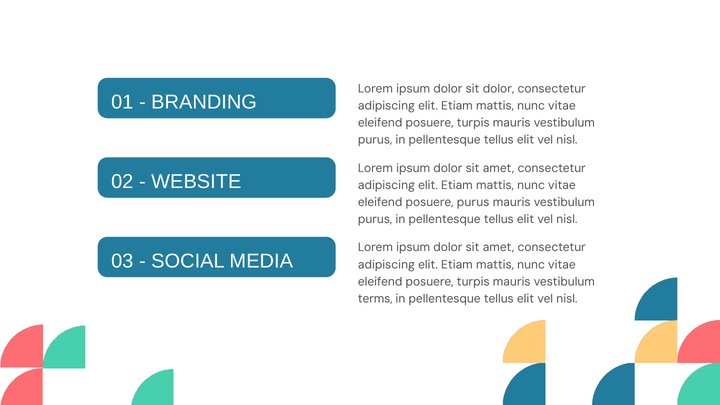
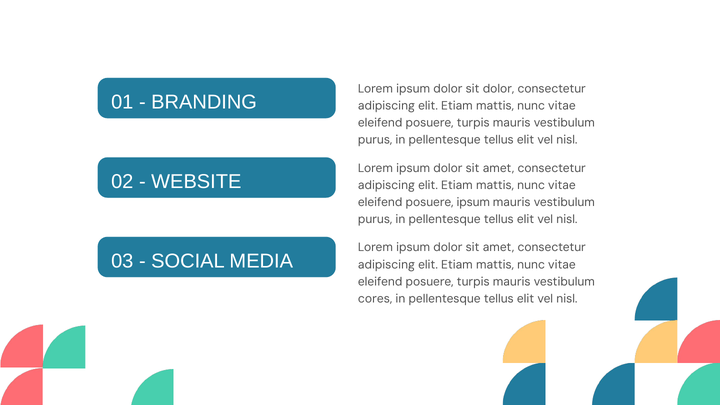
posuere purus: purus -> ipsum (473, 202)
terms: terms -> cores (375, 299)
